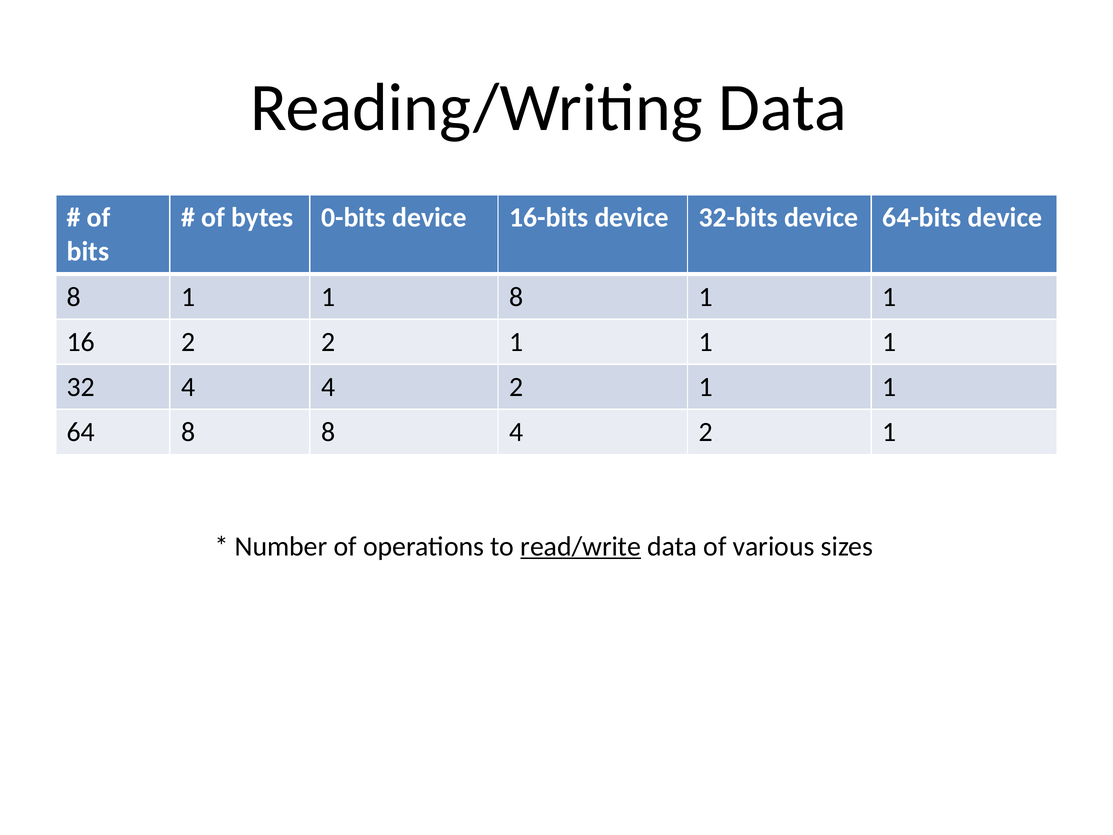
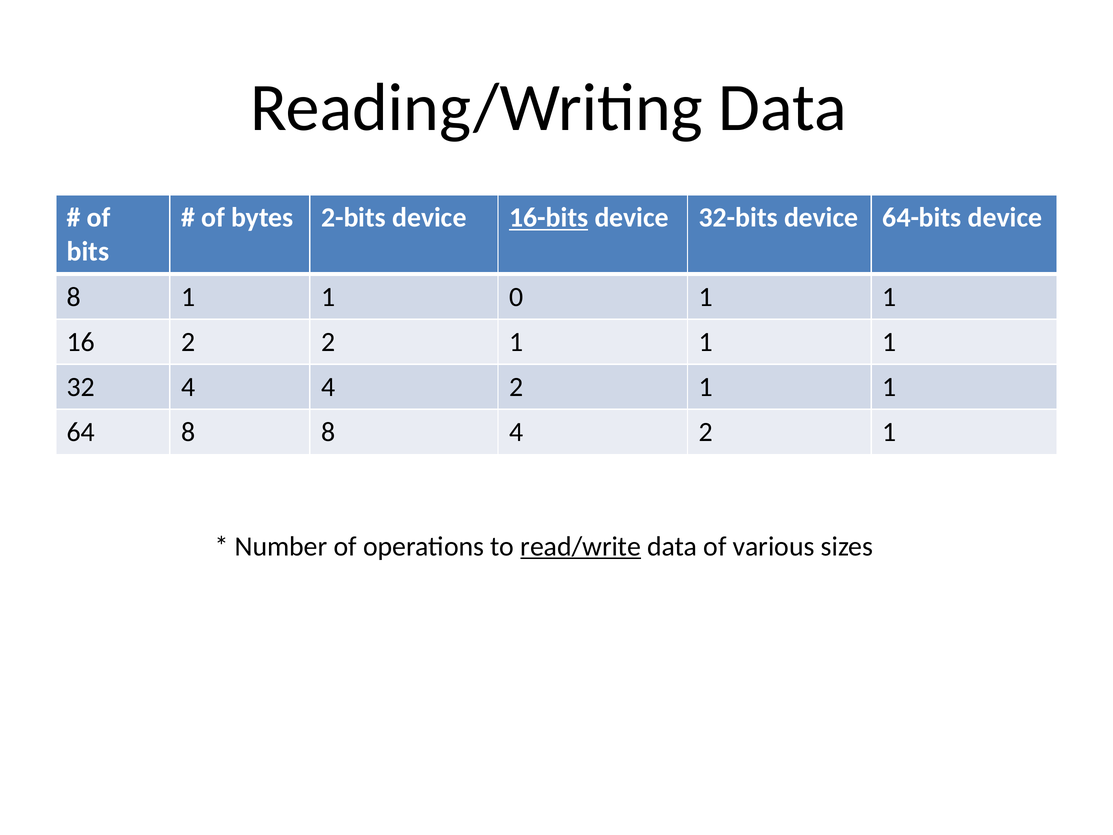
0-bits: 0-bits -> 2-bits (353, 218)
16-bits underline: none -> present (549, 218)
1 8: 8 -> 0 (516, 297)
